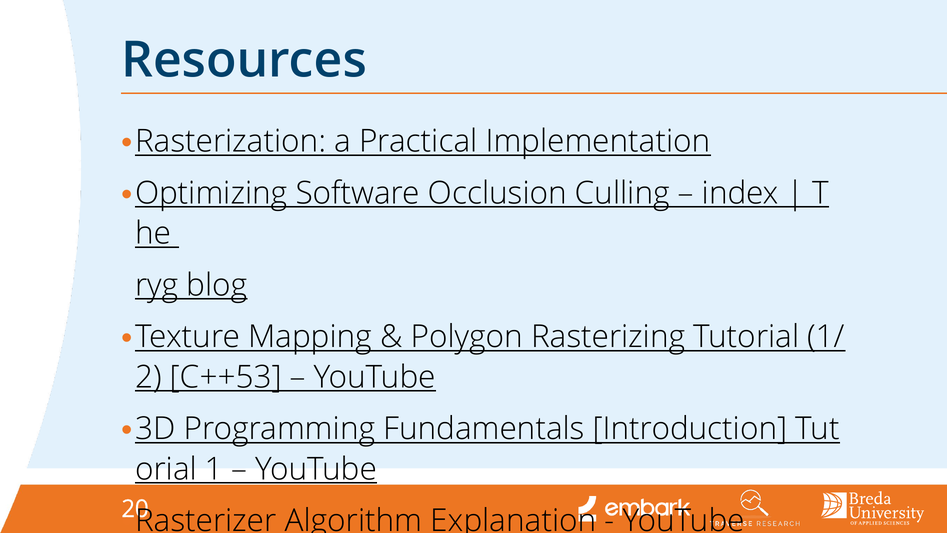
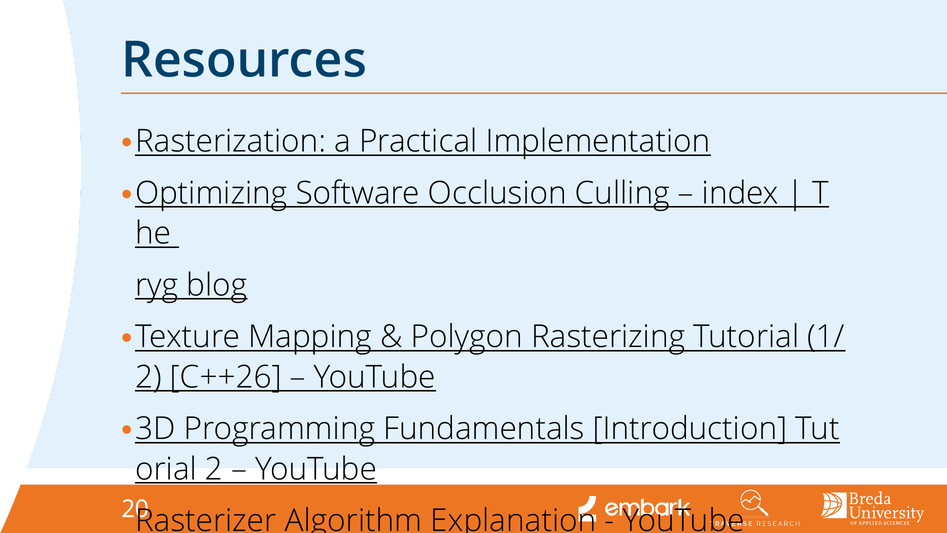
C++53: C++53 -> C++26 (226, 377)
1: 1 -> 2 (214, 469)
